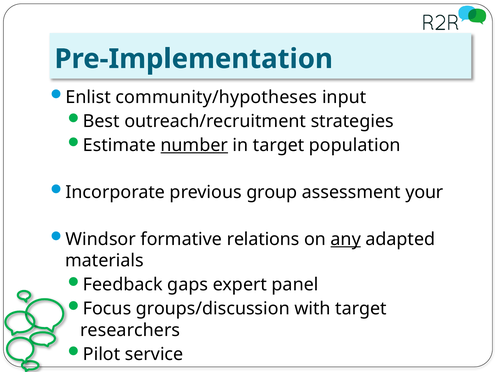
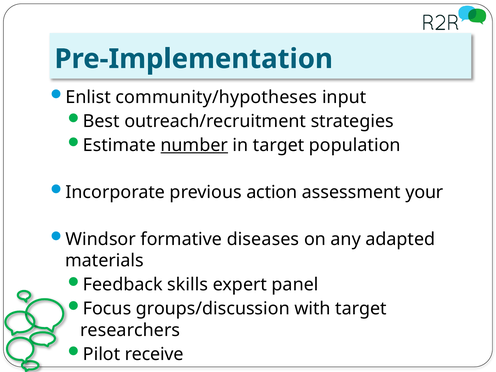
group: group -> action (272, 192)
relations: relations -> diseases (263, 239)
any underline: present -> none (346, 239)
gaps: gaps -> skills (188, 285)
service: service -> receive (154, 354)
